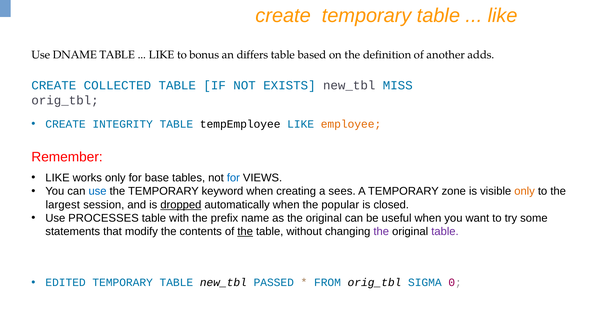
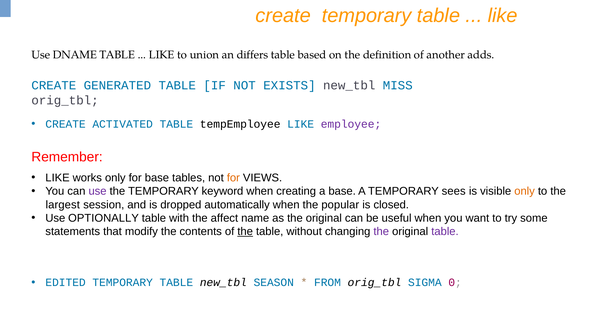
bonus: bonus -> union (204, 55)
COLLECTED: COLLECTED -> GENERATED (117, 85)
INTEGRITY: INTEGRITY -> ACTIVATED (123, 124)
employee colour: orange -> purple (351, 124)
for colour: blue -> orange (233, 178)
use colour: blue -> purple (98, 191)
a sees: sees -> base (342, 191)
zone: zone -> sees (454, 191)
dropped underline: present -> none (181, 205)
PROCESSES: PROCESSES -> OPTIONALLY (103, 218)
prefix: prefix -> affect (224, 218)
PASSED: PASSED -> SEASON (274, 282)
